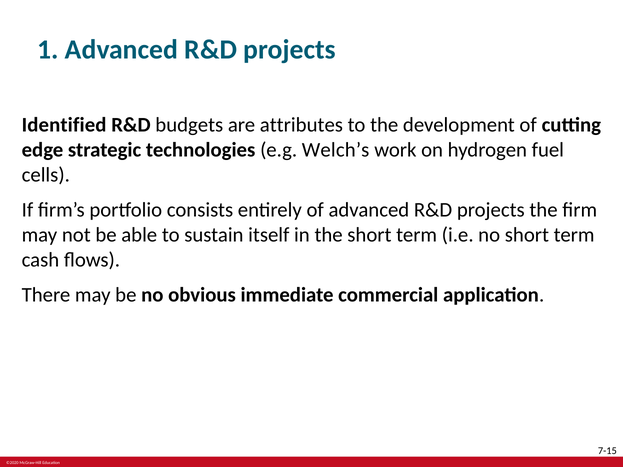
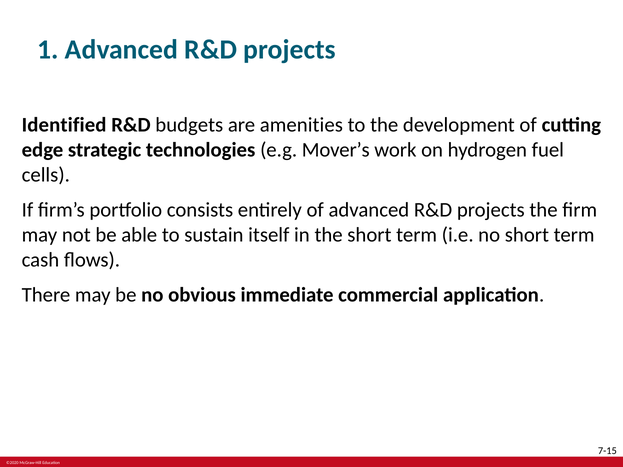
attributes: attributes -> amenities (301, 125)
Welch’s: Welch’s -> Mover’s (336, 150)
